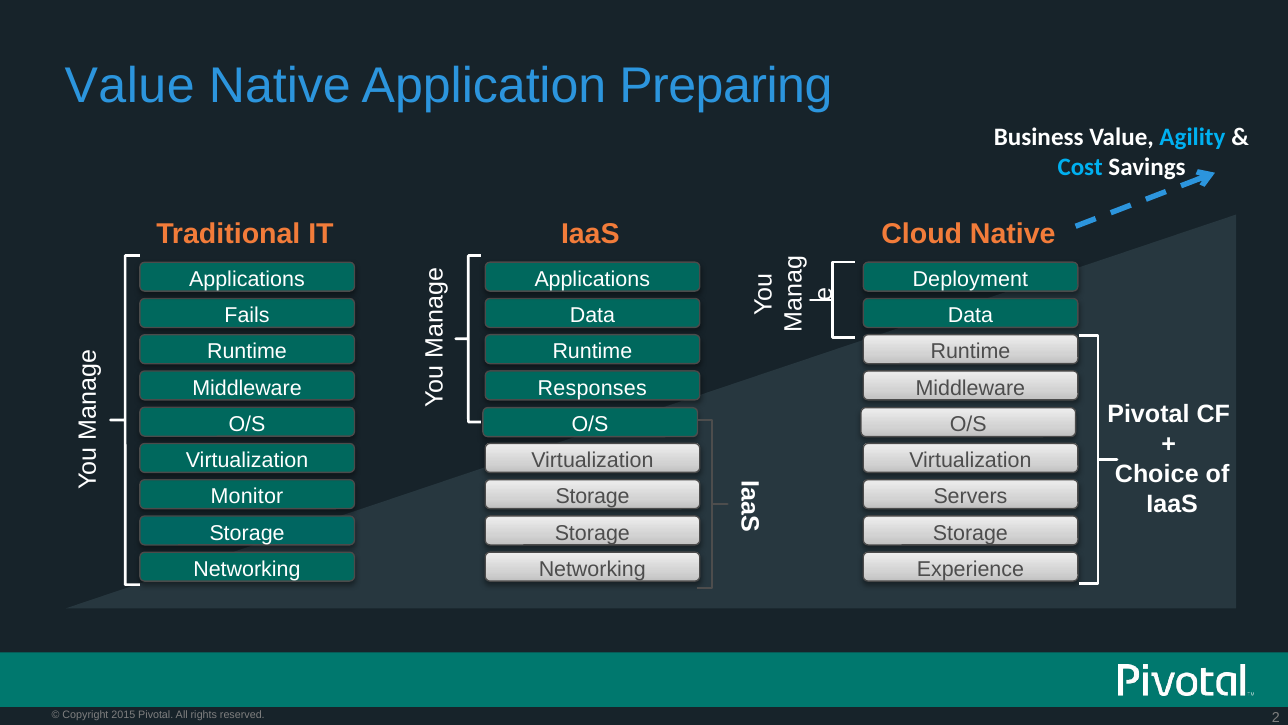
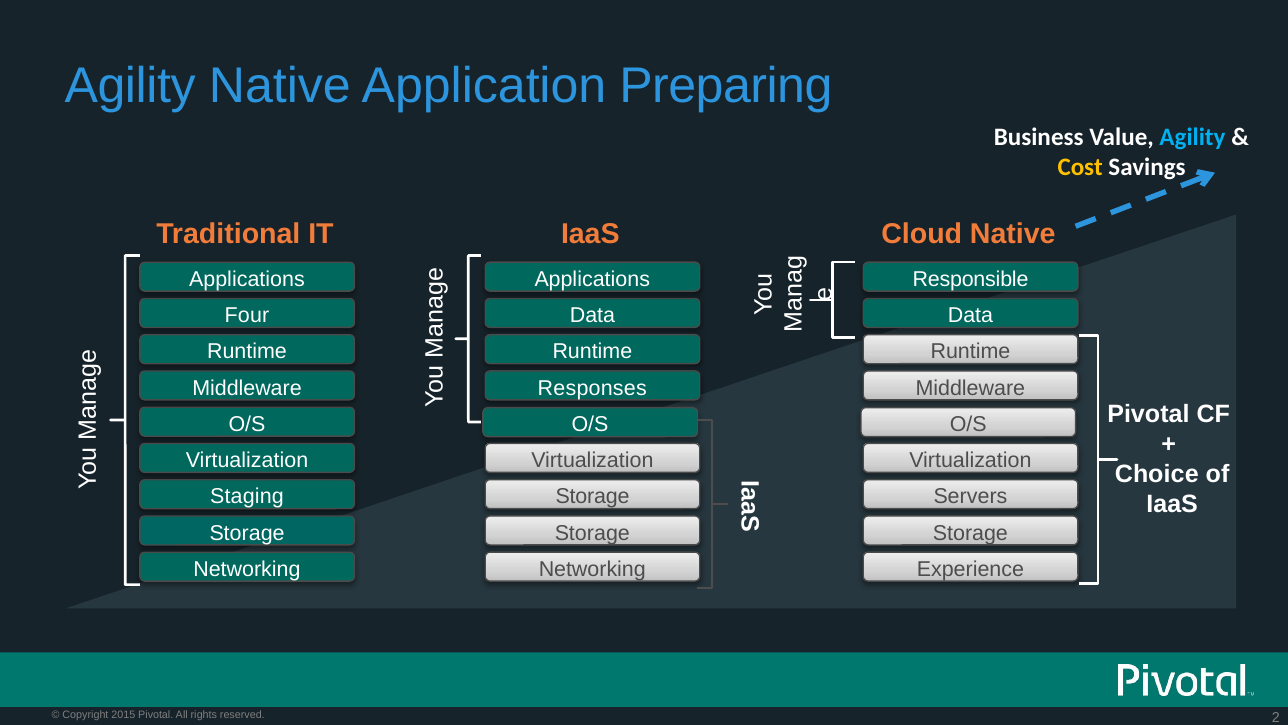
Value: Value -> Agility (130, 85)
Cost colour: light blue -> yellow (1080, 167)
Deployment: Deployment -> Responsible (971, 279)
Fails: Fails -> Four (247, 315)
Monitor: Monitor -> Staging (247, 496)
